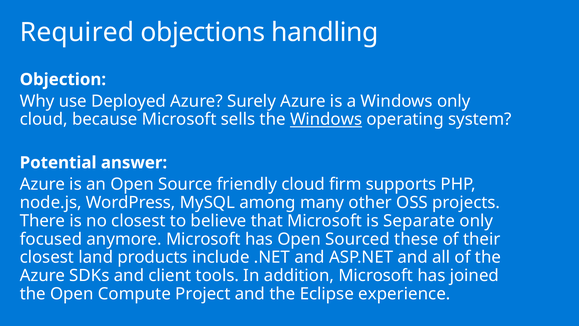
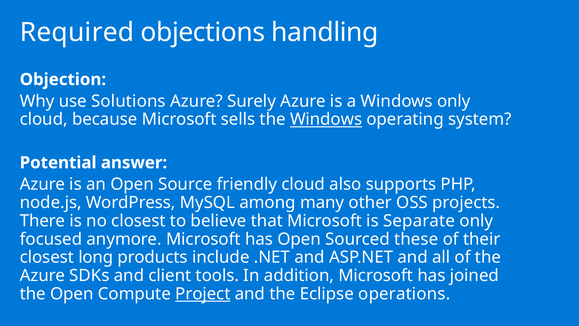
Deployed: Deployed -> Solutions (128, 101)
firm: firm -> also (345, 184)
land: land -> long (96, 257)
Project underline: none -> present (203, 294)
experience: experience -> operations (404, 294)
